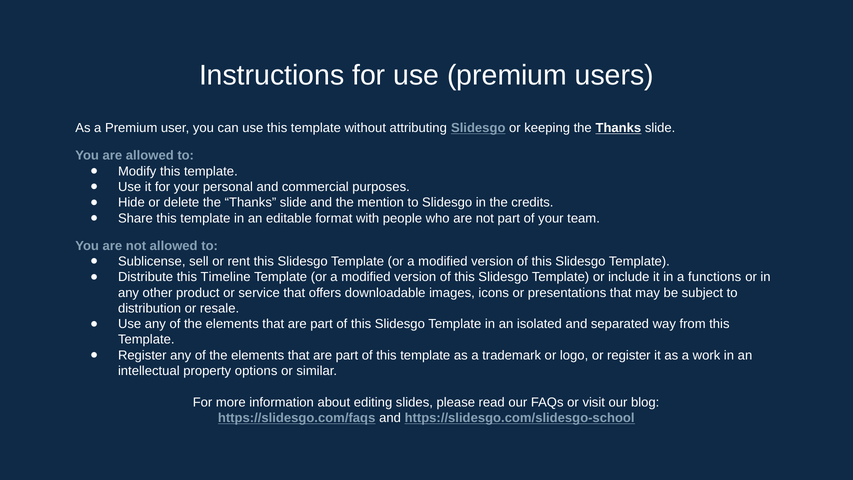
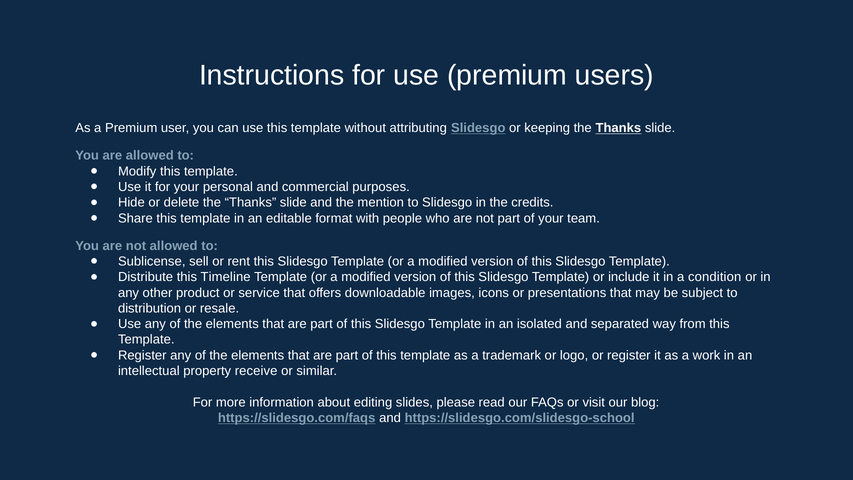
functions: functions -> condition (715, 277)
options: options -> receive (256, 371)
